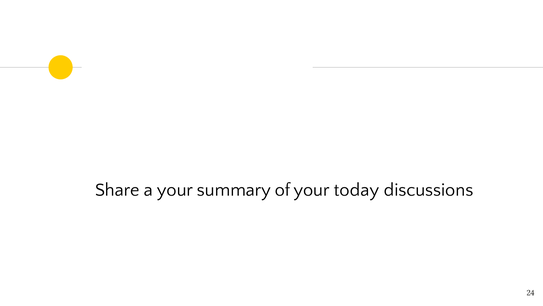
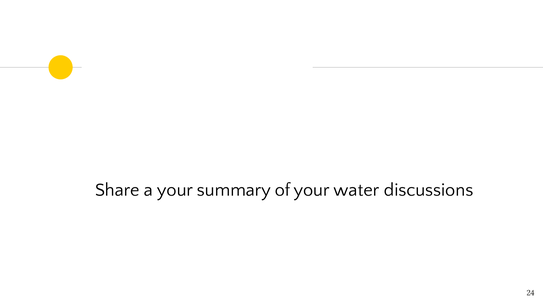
today: today -> water (357, 190)
